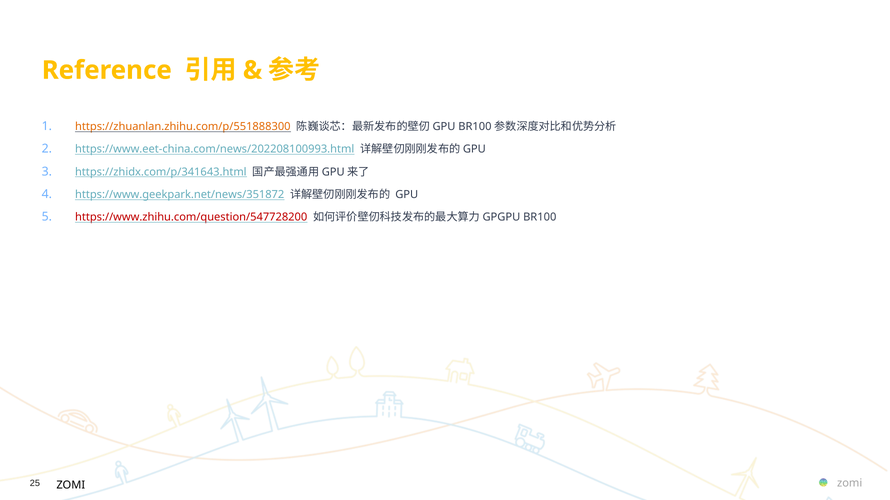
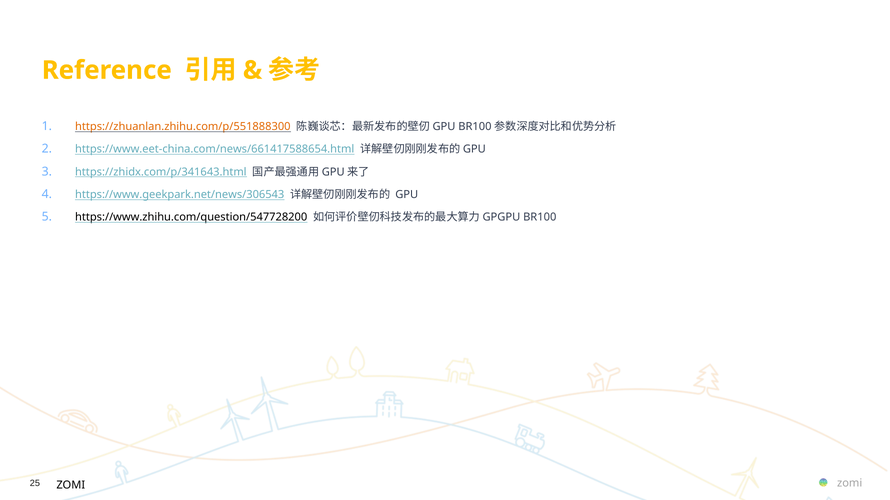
https://www.eet-china.com/news/202208100993.html: https://www.eet-china.com/news/202208100993.html -> https://www.eet-china.com/news/661417588654.html (215, 149)
https://www.geekpark.net/news/351872: https://www.geekpark.net/news/351872 -> https://www.geekpark.net/news/306543 (180, 195)
https://www.zhihu.com/question/547728200 colour: red -> black (191, 217)
